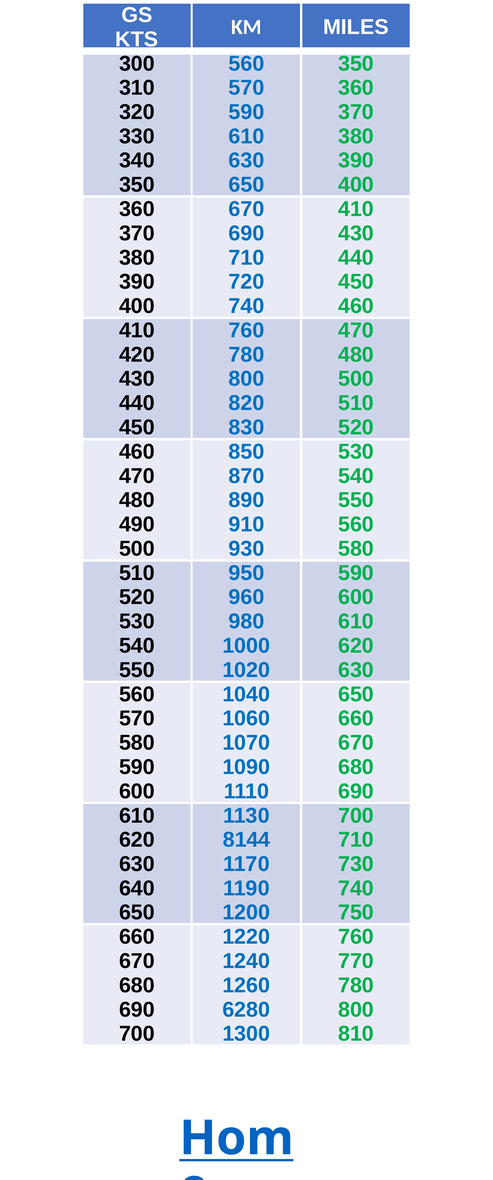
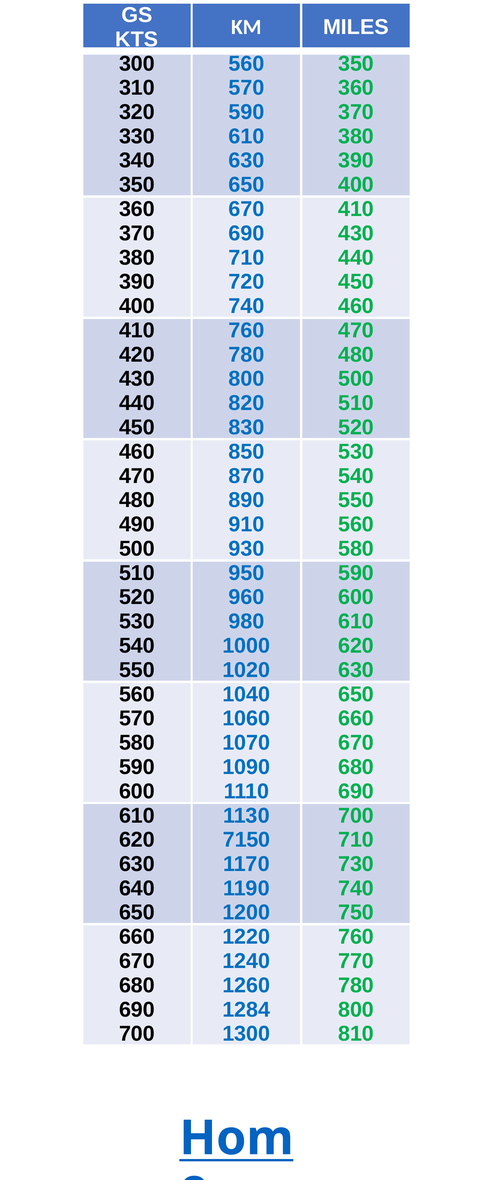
8144: 8144 -> 7150 (247, 840)
6280: 6280 -> 1284 (246, 1009)
